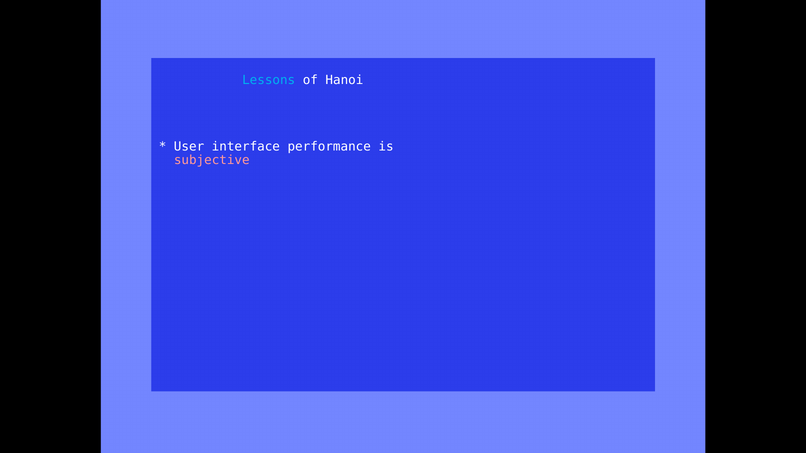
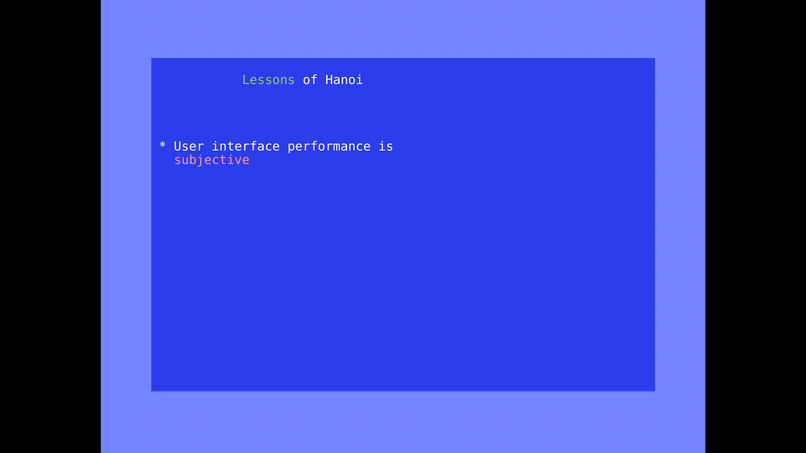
Lessons colour: light blue -> light green (269, 80)
